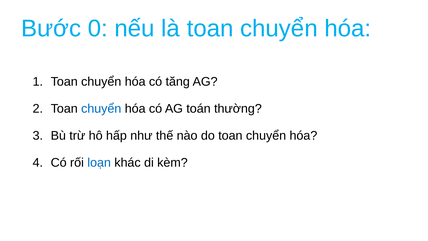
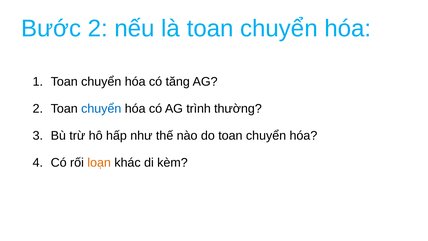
Bước 0: 0 -> 2 (98, 29)
toán: toán -> trình (199, 108)
loạn colour: blue -> orange (99, 162)
